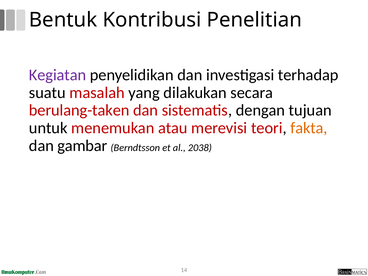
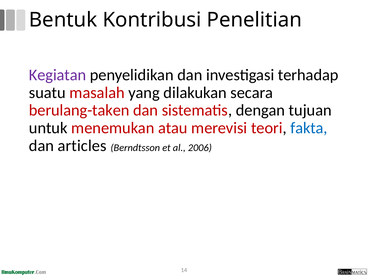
fakta colour: orange -> blue (309, 128)
gambar: gambar -> articles (82, 146)
2038: 2038 -> 2006 (200, 148)
